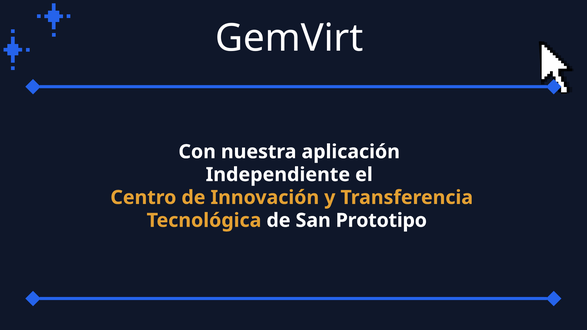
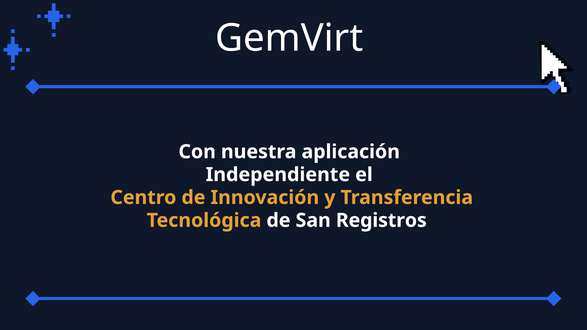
Prototipo: Prototipo -> Registros (381, 221)
